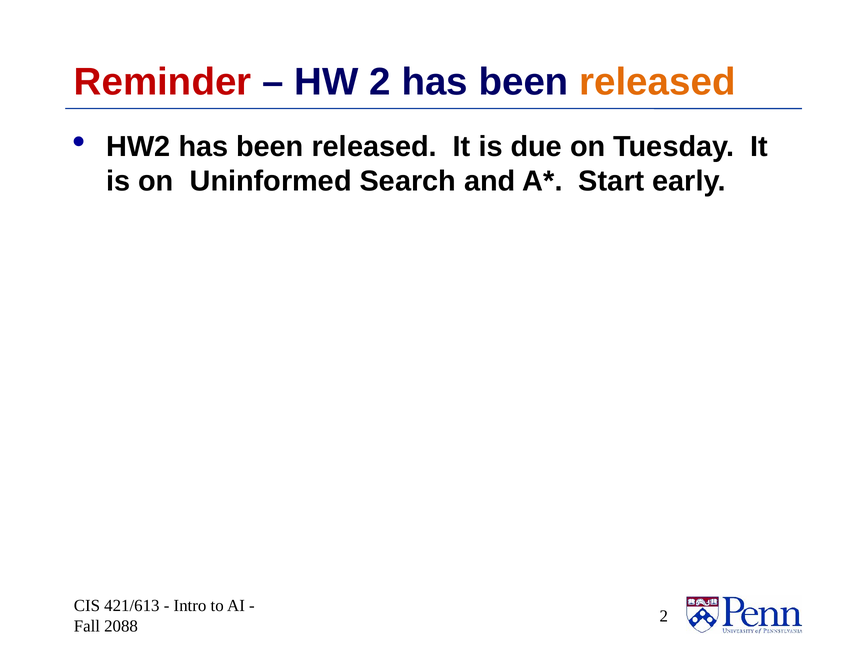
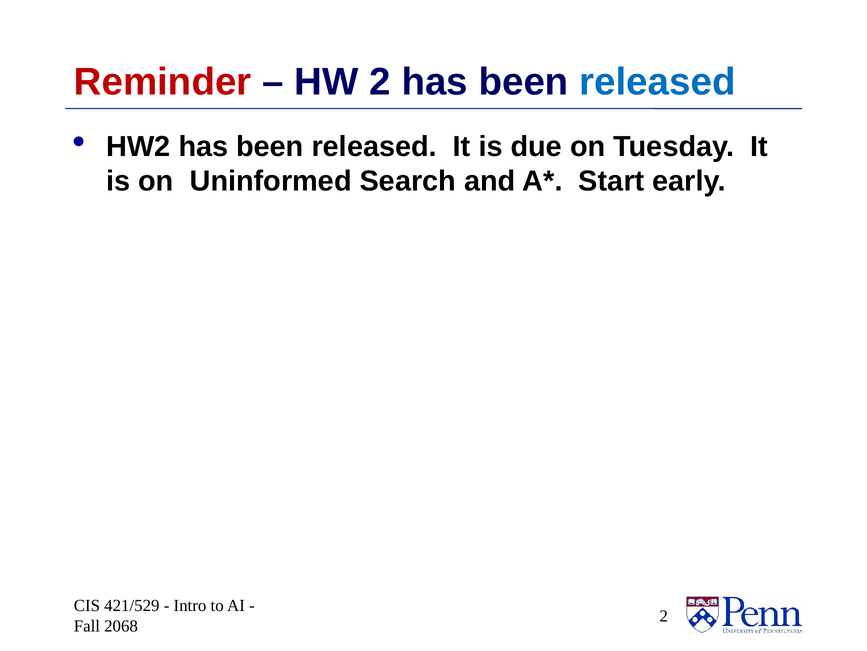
released colour: orange -> blue (657, 82)
421/613: 421/613 -> 421/529 (132, 605)
2088: 2088 -> 2068 (121, 625)
